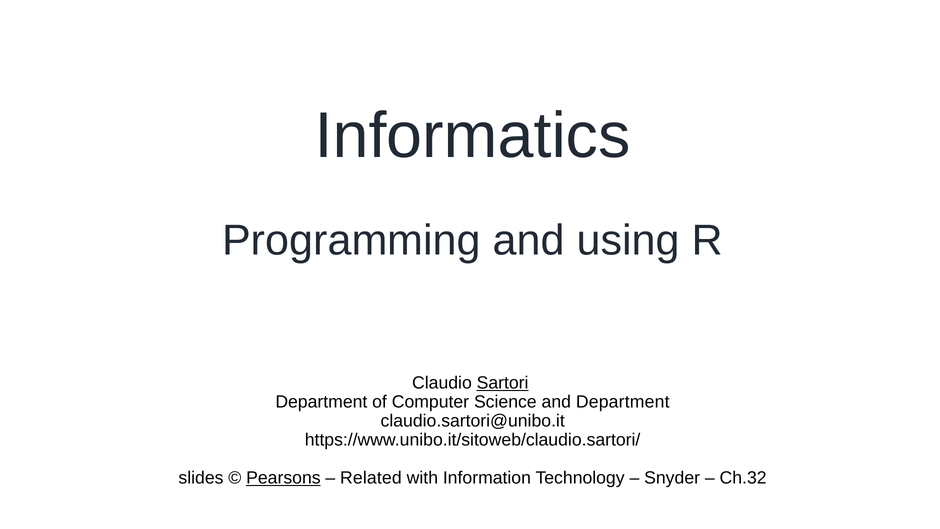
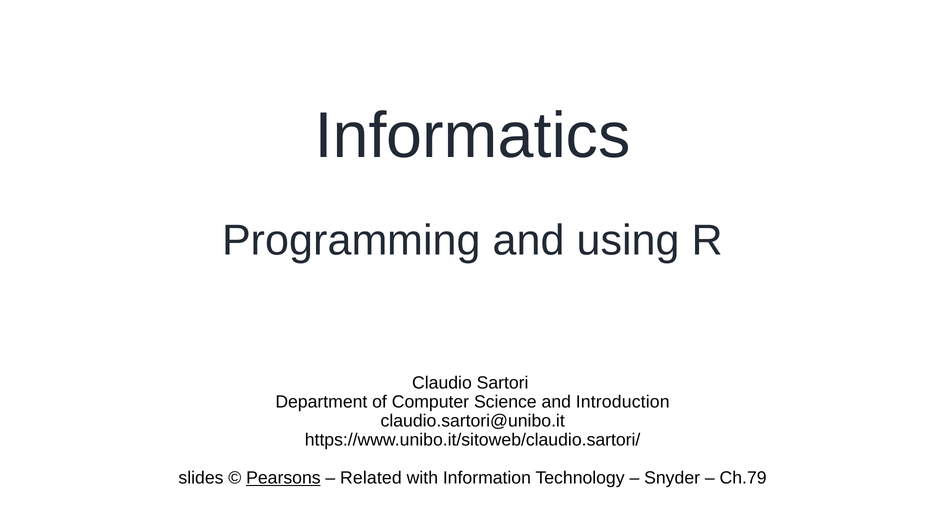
Sartori underline: present -> none (503, 383)
and Department: Department -> Introduction (623, 402)
Ch.32: Ch.32 -> Ch.79 (743, 478)
